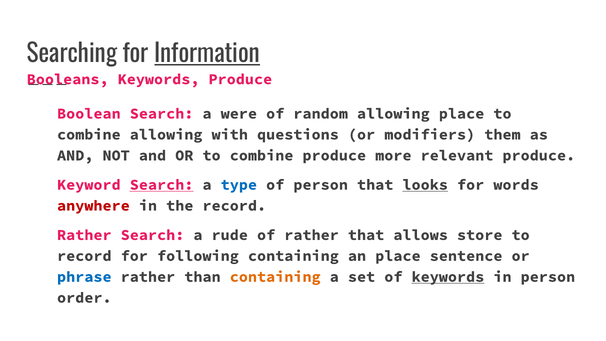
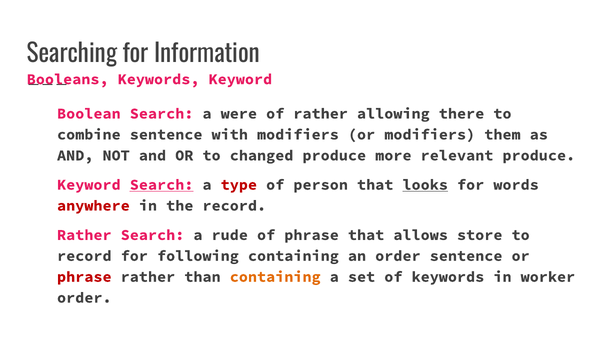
Information underline: present -> none (207, 54)
Keywords Produce: Produce -> Keyword (240, 79)
of random: random -> rather (321, 114)
allowing place: place -> there (462, 114)
combine allowing: allowing -> sentence (166, 134)
with questions: questions -> modifiers (298, 134)
OR to combine: combine -> changed (262, 155)
type colour: blue -> red (239, 185)
of rather: rather -> phrase (312, 235)
an place: place -> order (398, 256)
phrase colour: blue -> red (84, 277)
keywords underline: present -> none (448, 277)
in person: person -> worker (548, 277)
